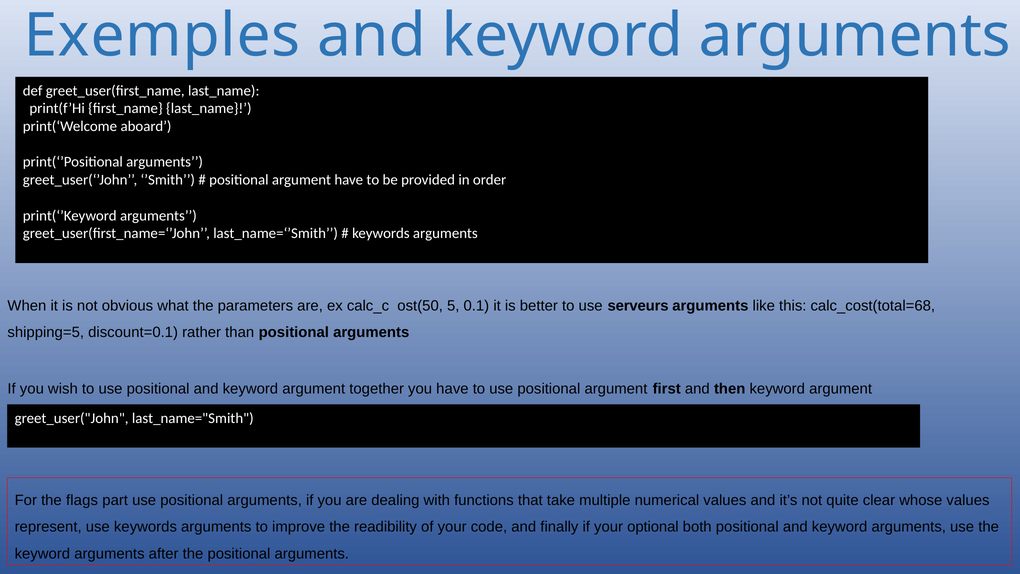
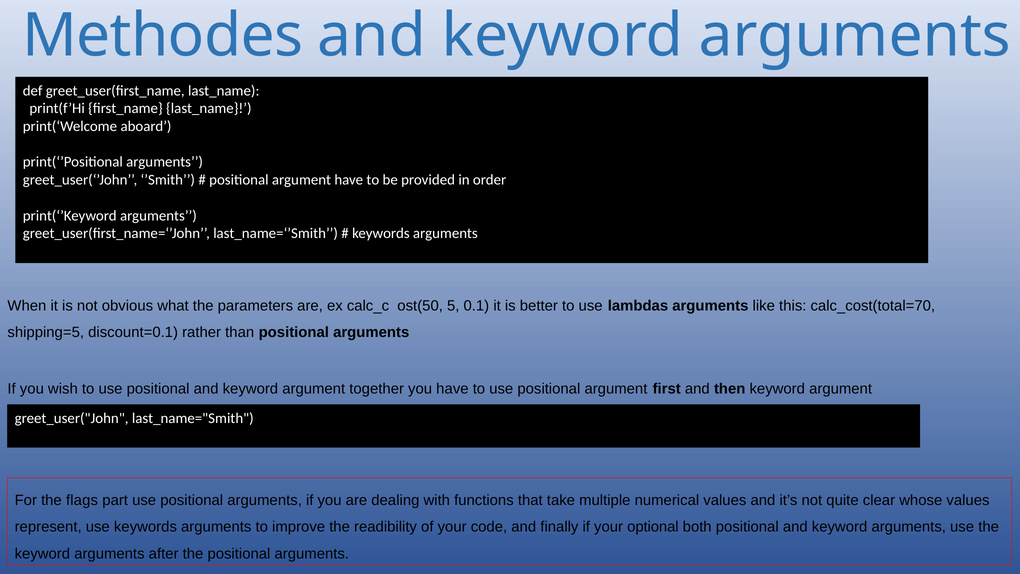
Exemples: Exemples -> Methodes (163, 36)
serveurs: serveurs -> lambdas (638, 306)
calc_cost(total=68: calc_cost(total=68 -> calc_cost(total=70 (873, 306)
